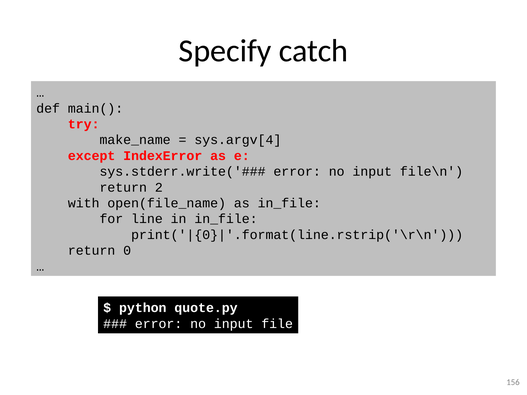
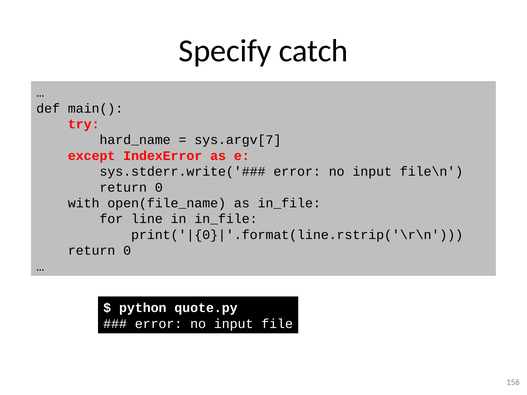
make_name: make_name -> hard_name (135, 140)
sys.argv[4: sys.argv[4 -> sys.argv[7 (238, 140)
2: 2 -> 0 (159, 187)
